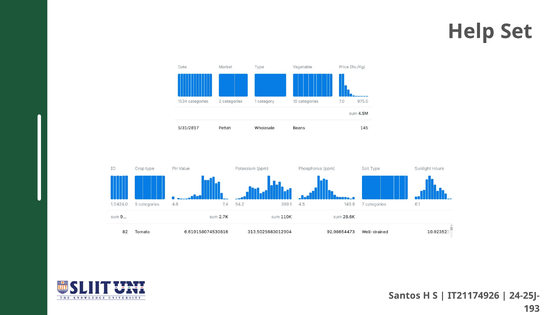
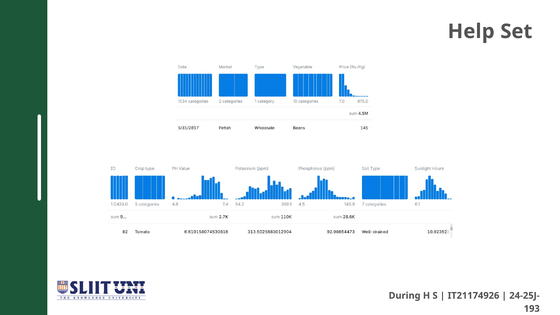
Santos: Santos -> During (405, 296)
